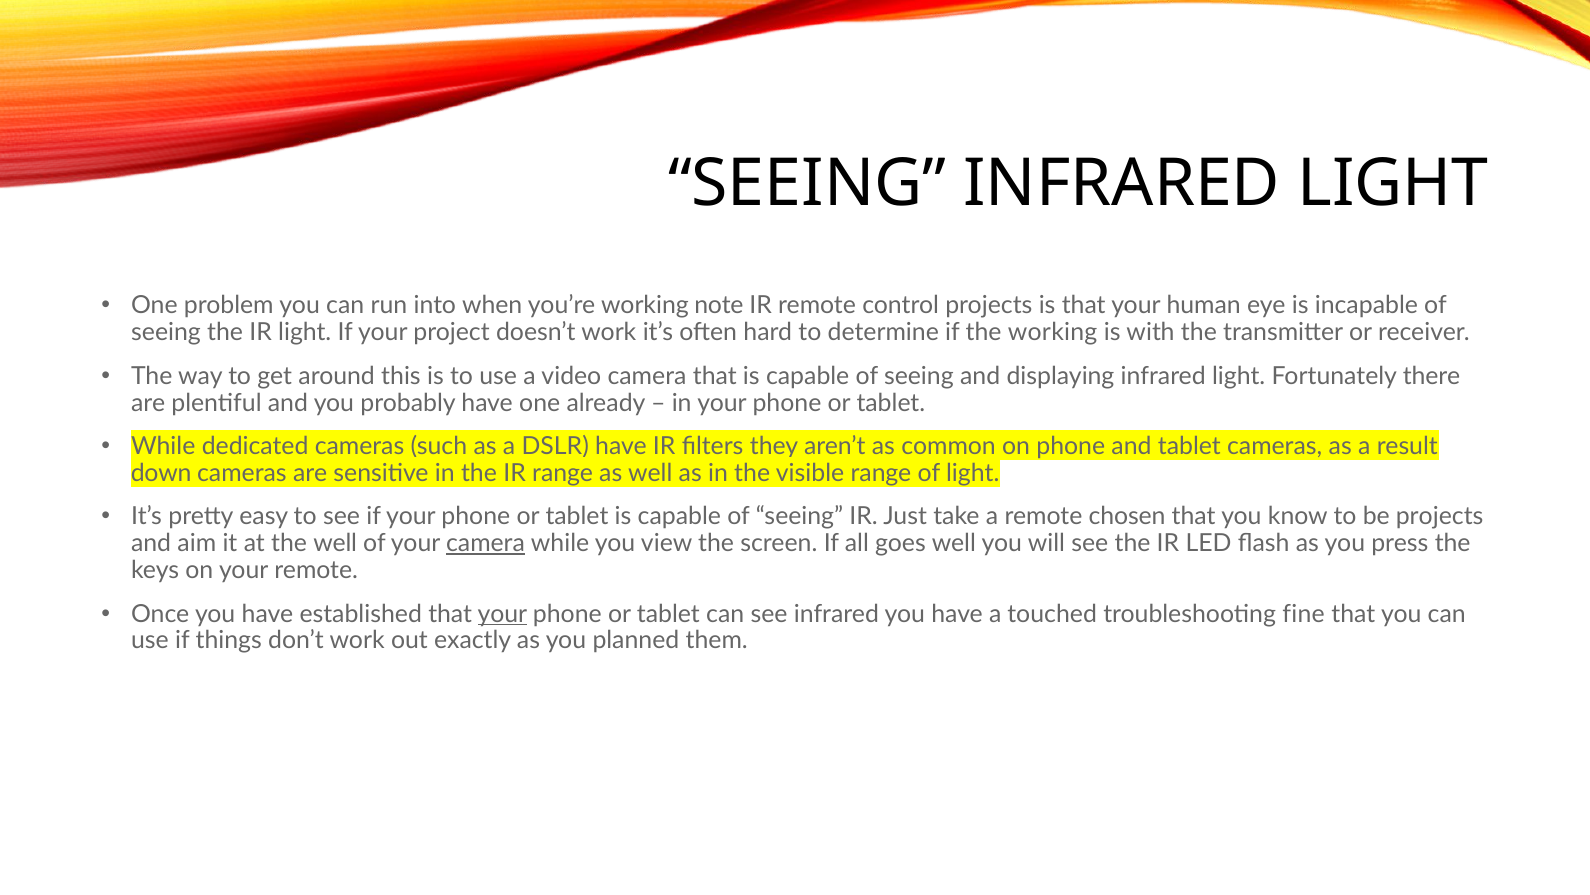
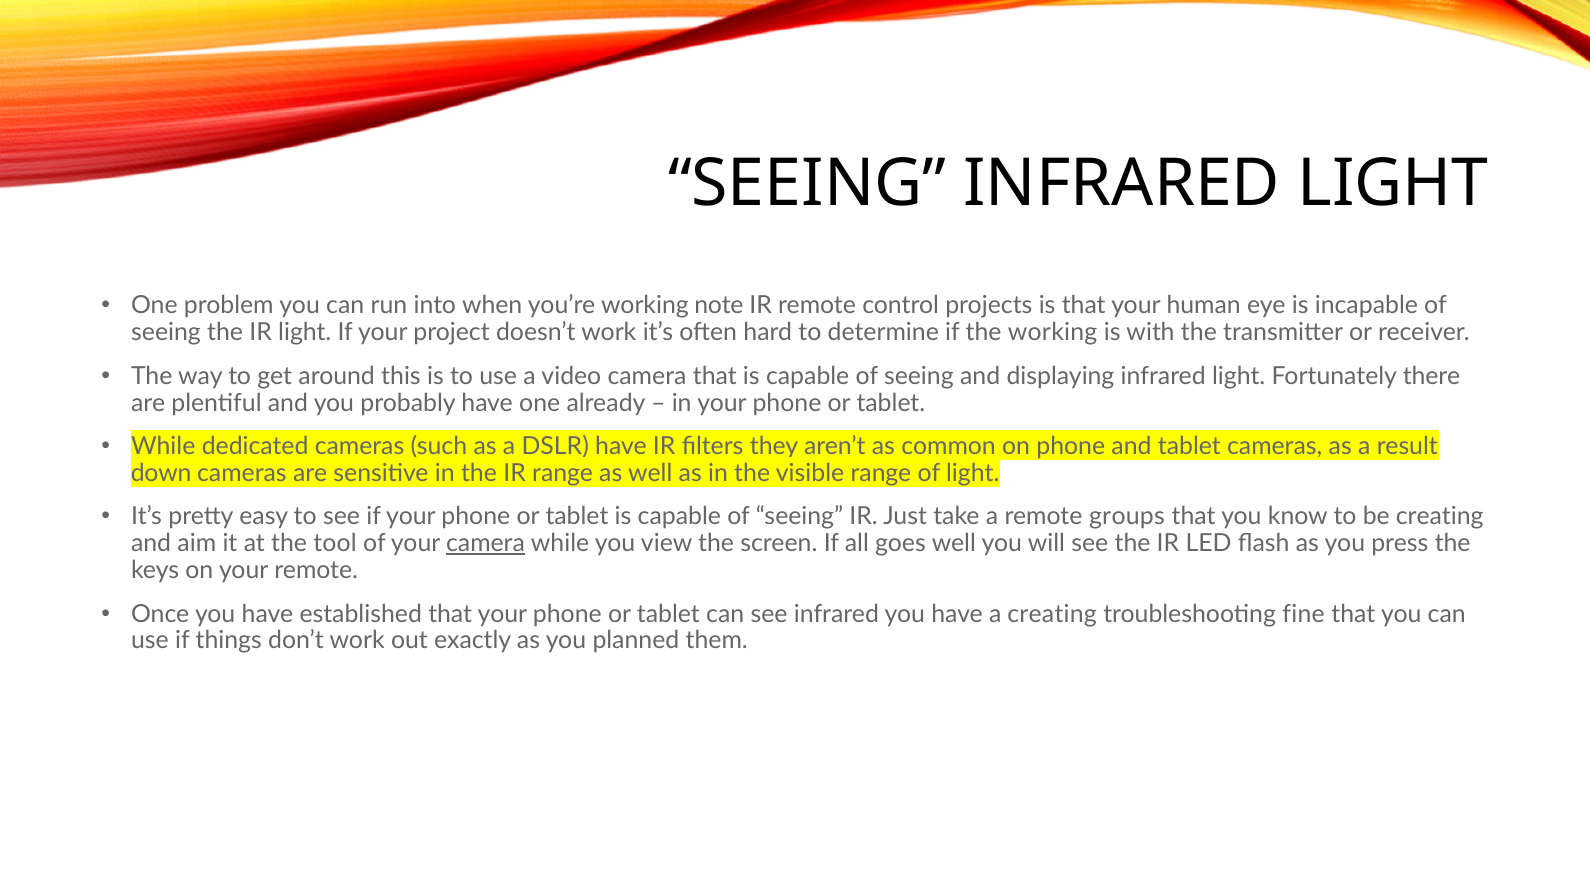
chosen: chosen -> groups (1127, 516)
be projects: projects -> creating (1440, 516)
the well: well -> tool (335, 543)
your underline: present -> none (502, 613)
a touched: touched -> creating (1052, 613)
